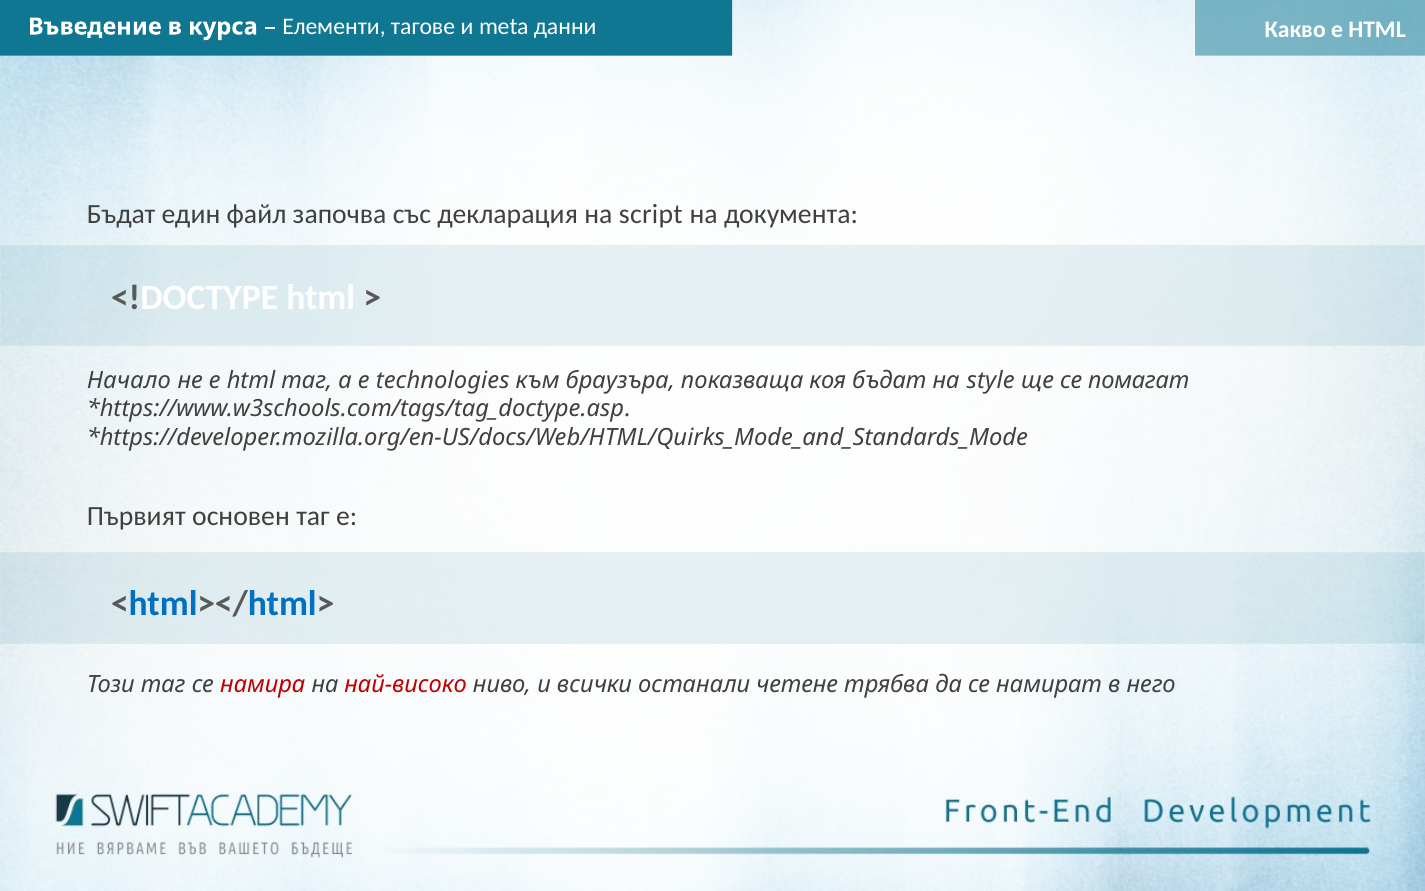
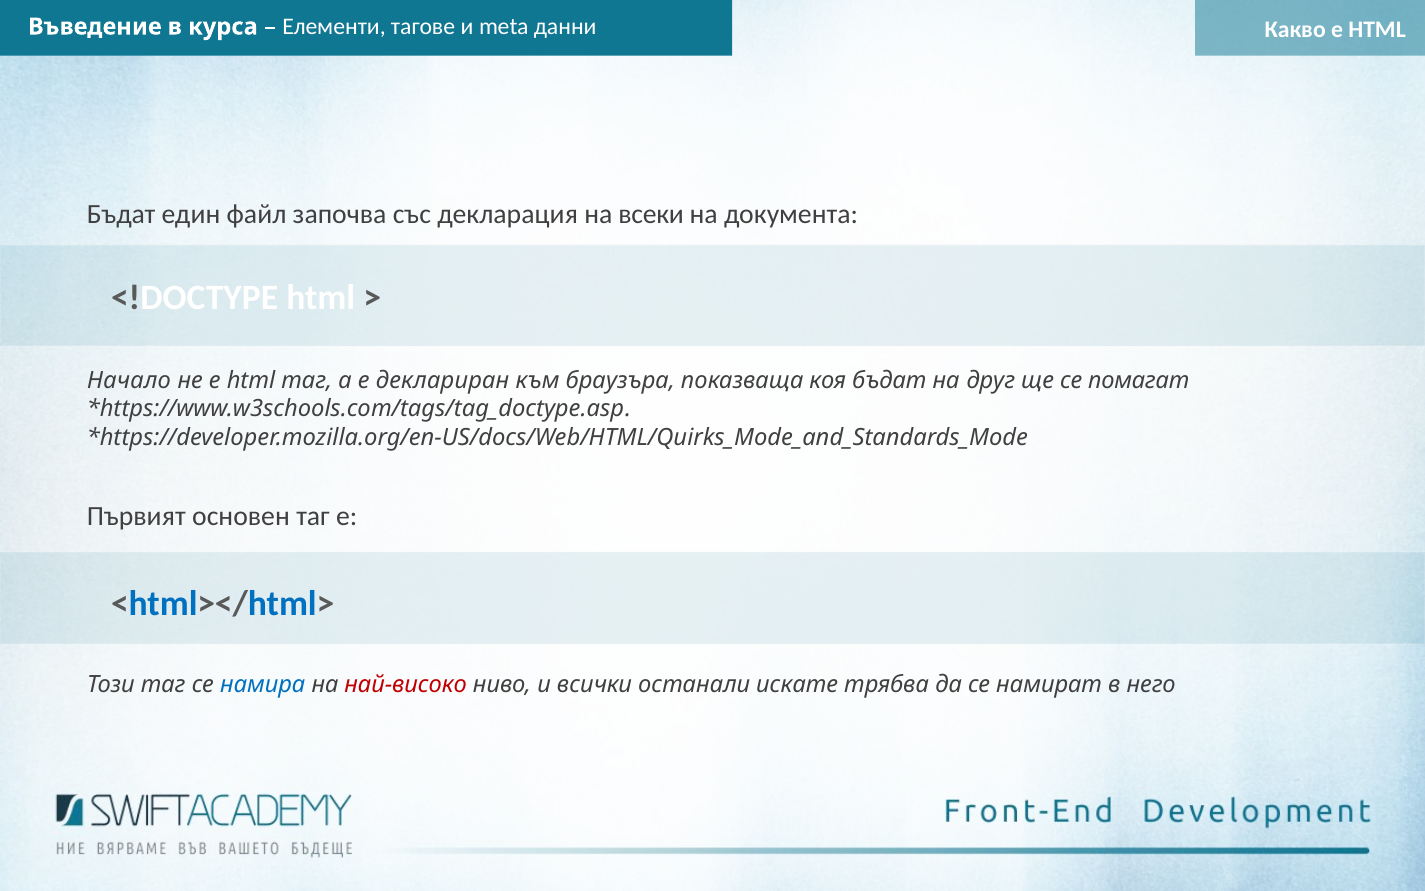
script: script -> всеки (651, 214)
technologies: technologies -> деклариран (443, 380)
style: style -> друг (991, 380)
намира colour: red -> blue (263, 684)
четене: четене -> искате (797, 684)
